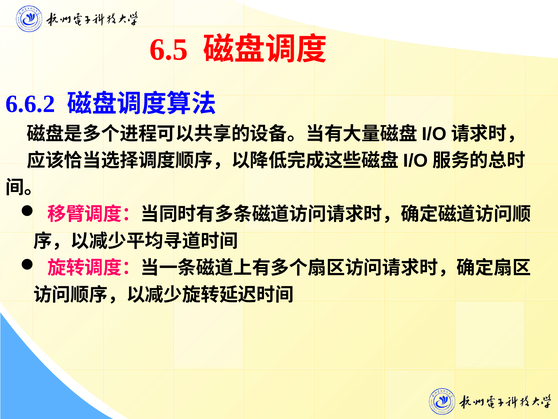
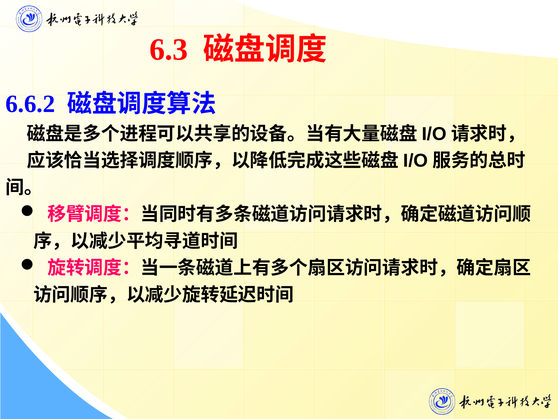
6.5: 6.5 -> 6.3 (169, 50)
